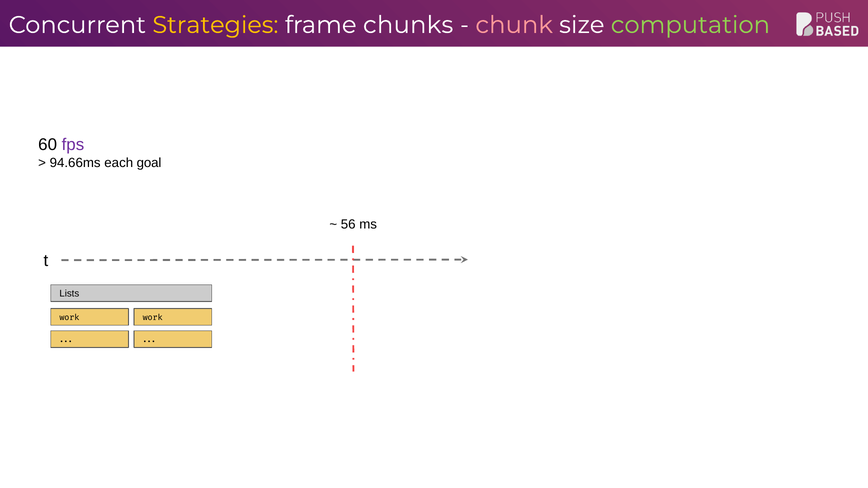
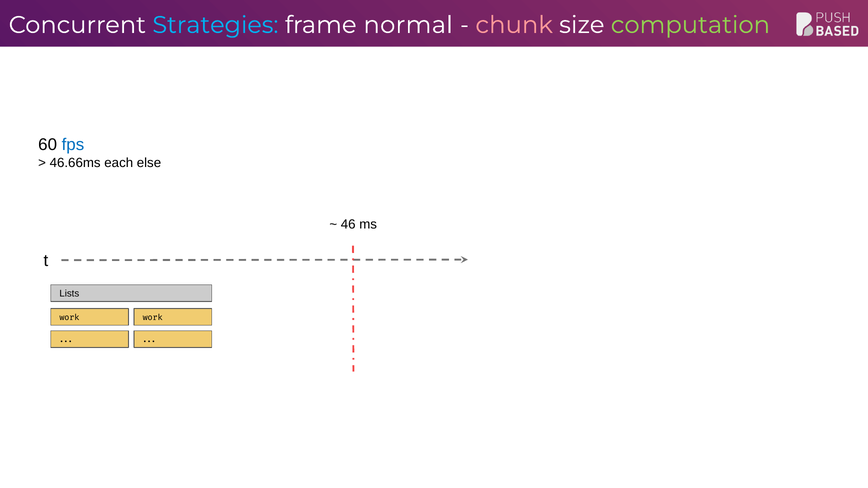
Strategies colour: yellow -> light blue (215, 25)
chunks: chunks -> normal (408, 25)
fps colour: purple -> blue (73, 145)
94.66ms: 94.66ms -> 46.66ms (75, 163)
goal: goal -> else (149, 163)
56: 56 -> 46 (348, 224)
